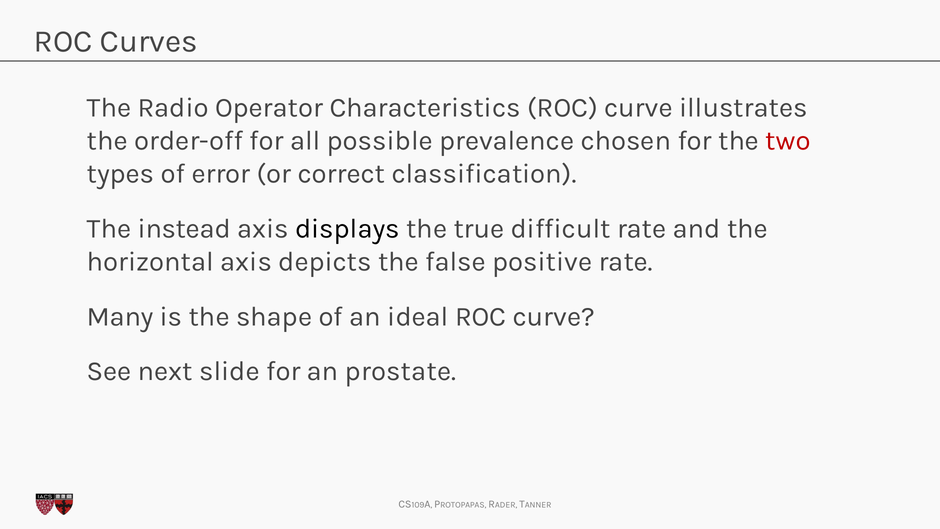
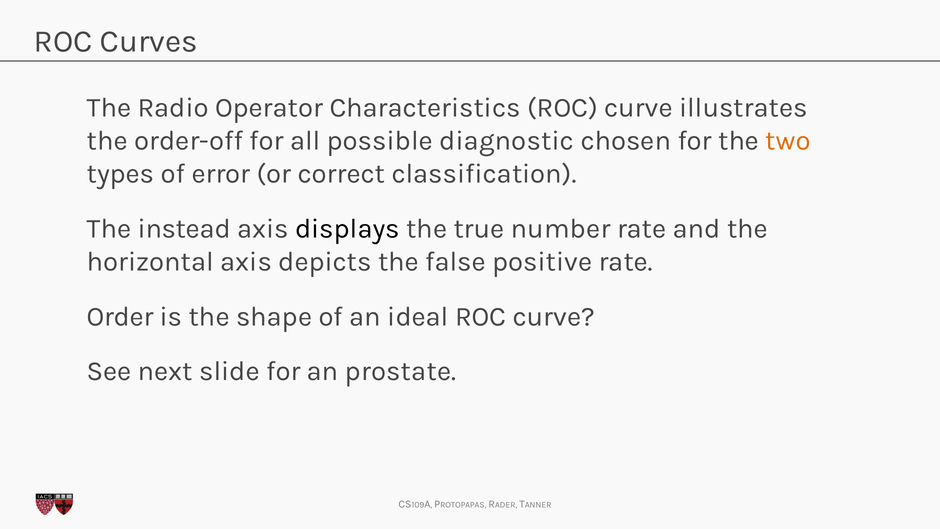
prevalence: prevalence -> diagnostic (507, 141)
two colour: red -> orange (788, 141)
difficult: difficult -> number (561, 229)
Many: Many -> Order (120, 316)
